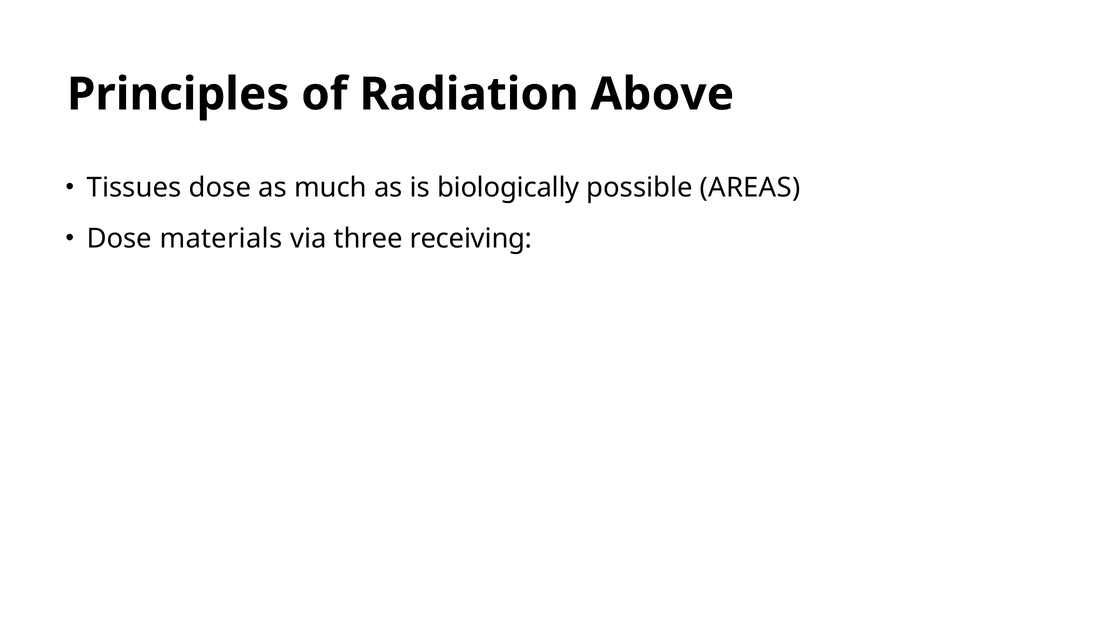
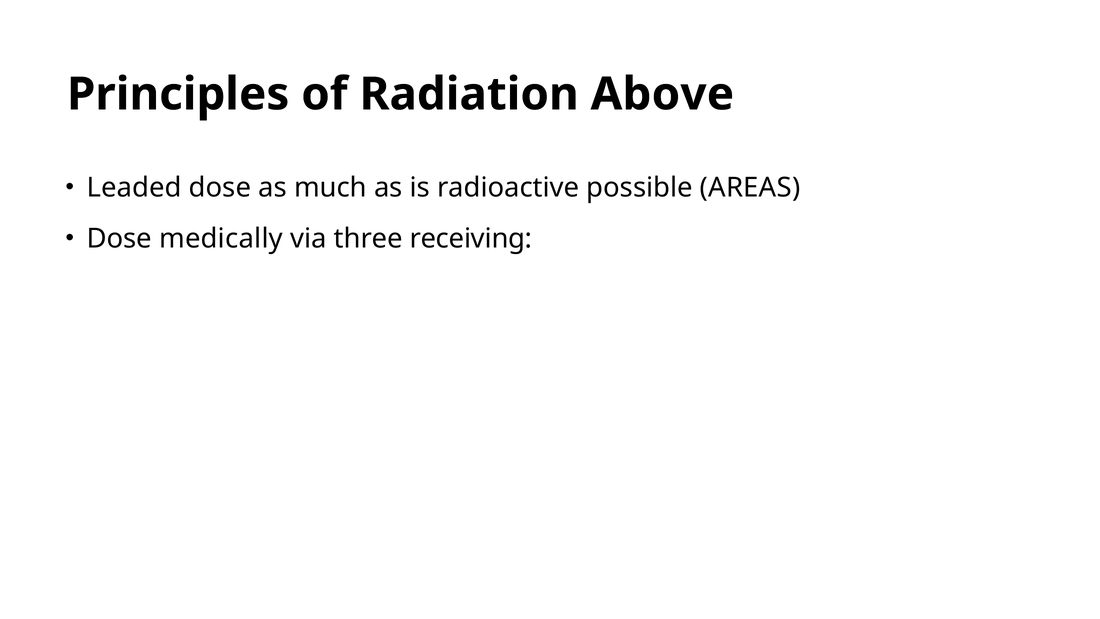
Tissues: Tissues -> Leaded (134, 188)
biologically: biologically -> radioactive (508, 188)
materials: materials -> medically (221, 239)
